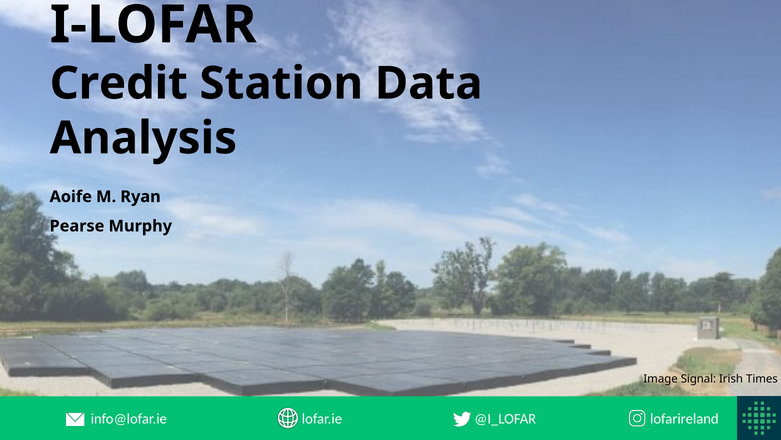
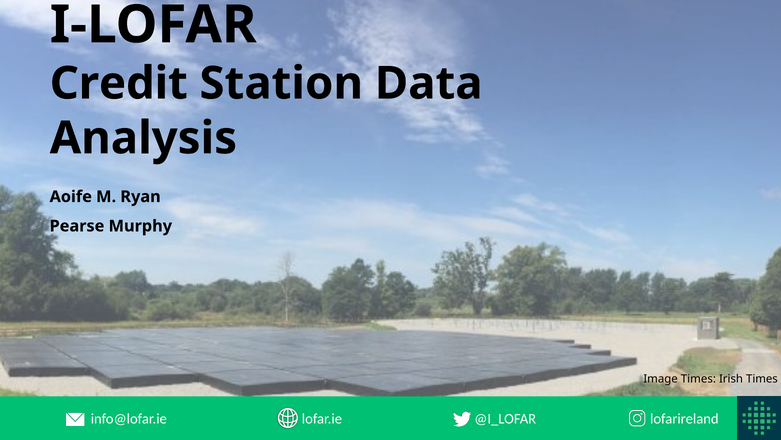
Image Signal: Signal -> Times (698, 378)
